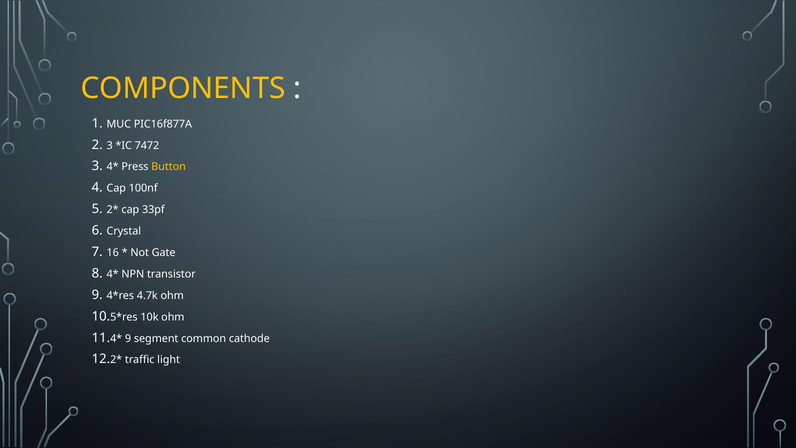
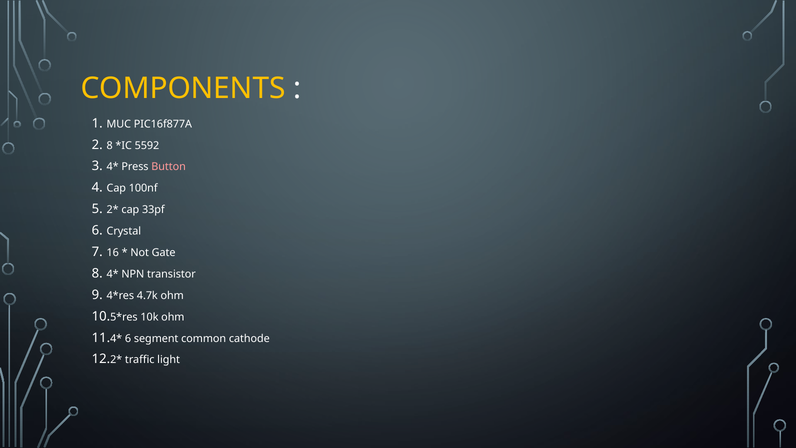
2 3: 3 -> 8 (110, 145)
7472: 7472 -> 5592 (147, 145)
Button colour: yellow -> pink (169, 167)
9: 9 -> 6 (128, 338)
